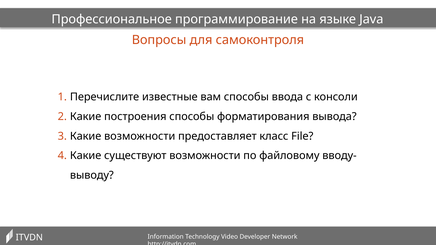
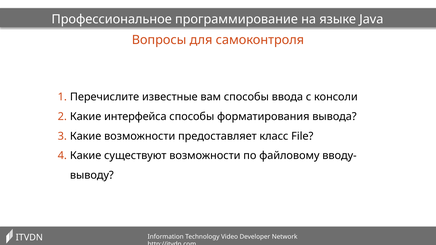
построения: построения -> интерфейса (135, 117)
